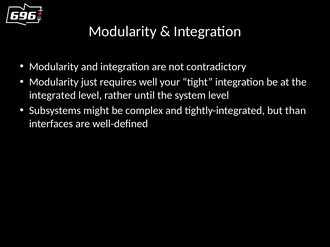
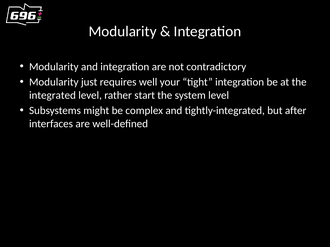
until: until -> start (145, 95)
than: than -> after (296, 111)
